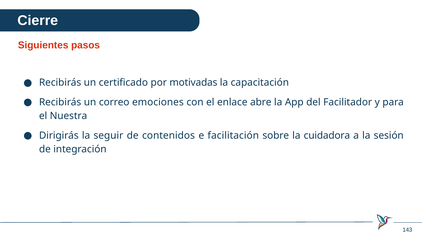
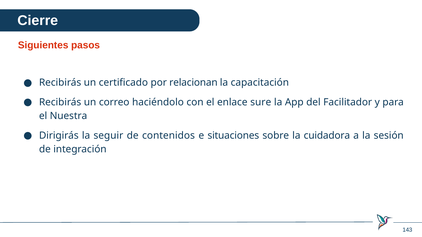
motivadas: motivadas -> relacionan (193, 83)
emociones: emociones -> haciéndolo (158, 102)
abre: abre -> sure (261, 102)
facilitación: facilitación -> situaciones (233, 136)
